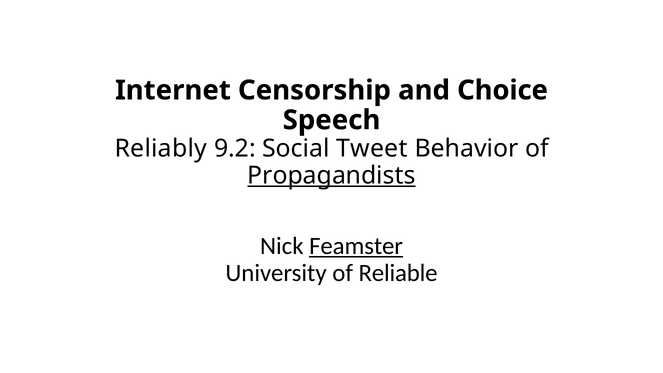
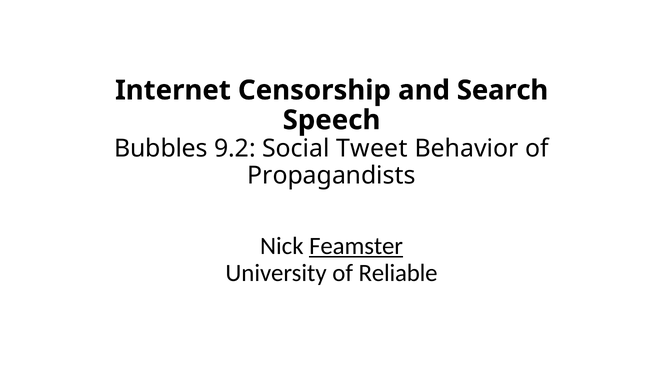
Choice: Choice -> Search (503, 90)
Reliably: Reliably -> Bubbles (161, 148)
Propagandists underline: present -> none (331, 175)
